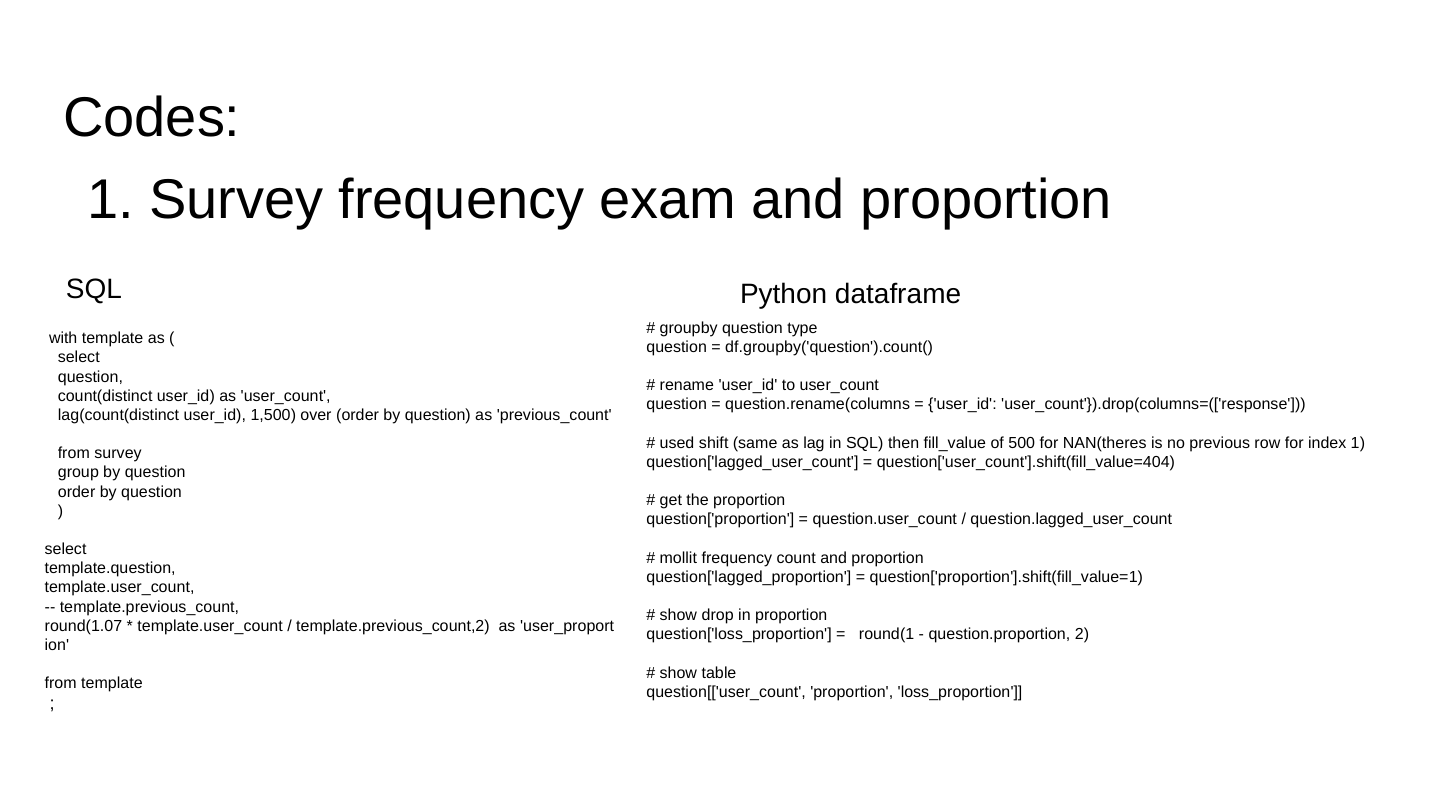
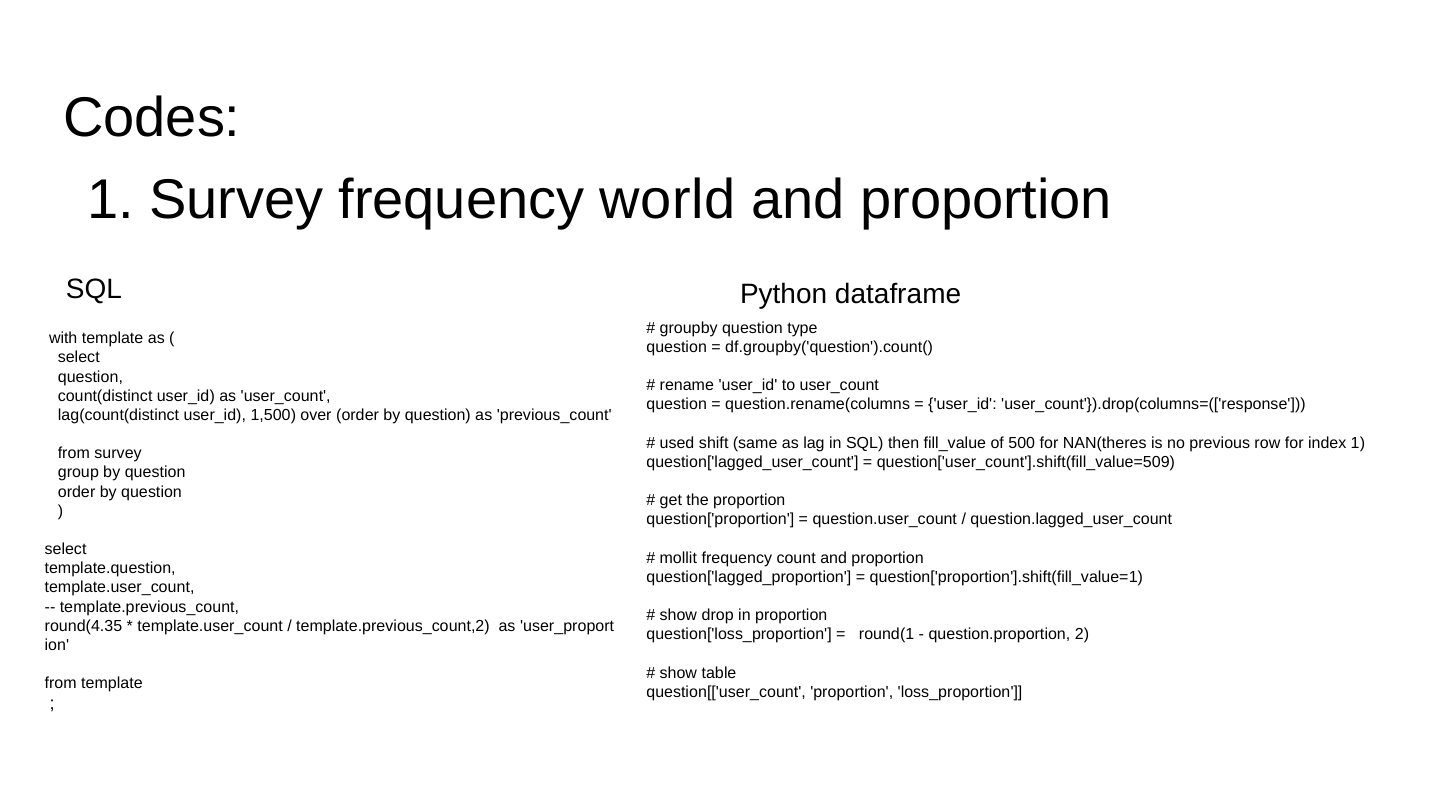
exam: exam -> world (668, 201)
question['user_count'].shift(fill_value=404: question['user_count'].shift(fill_value=404 -> question['user_count'].shift(fill_value=509 (1026, 462)
round(1.07: round(1.07 -> round(4.35 (83, 626)
